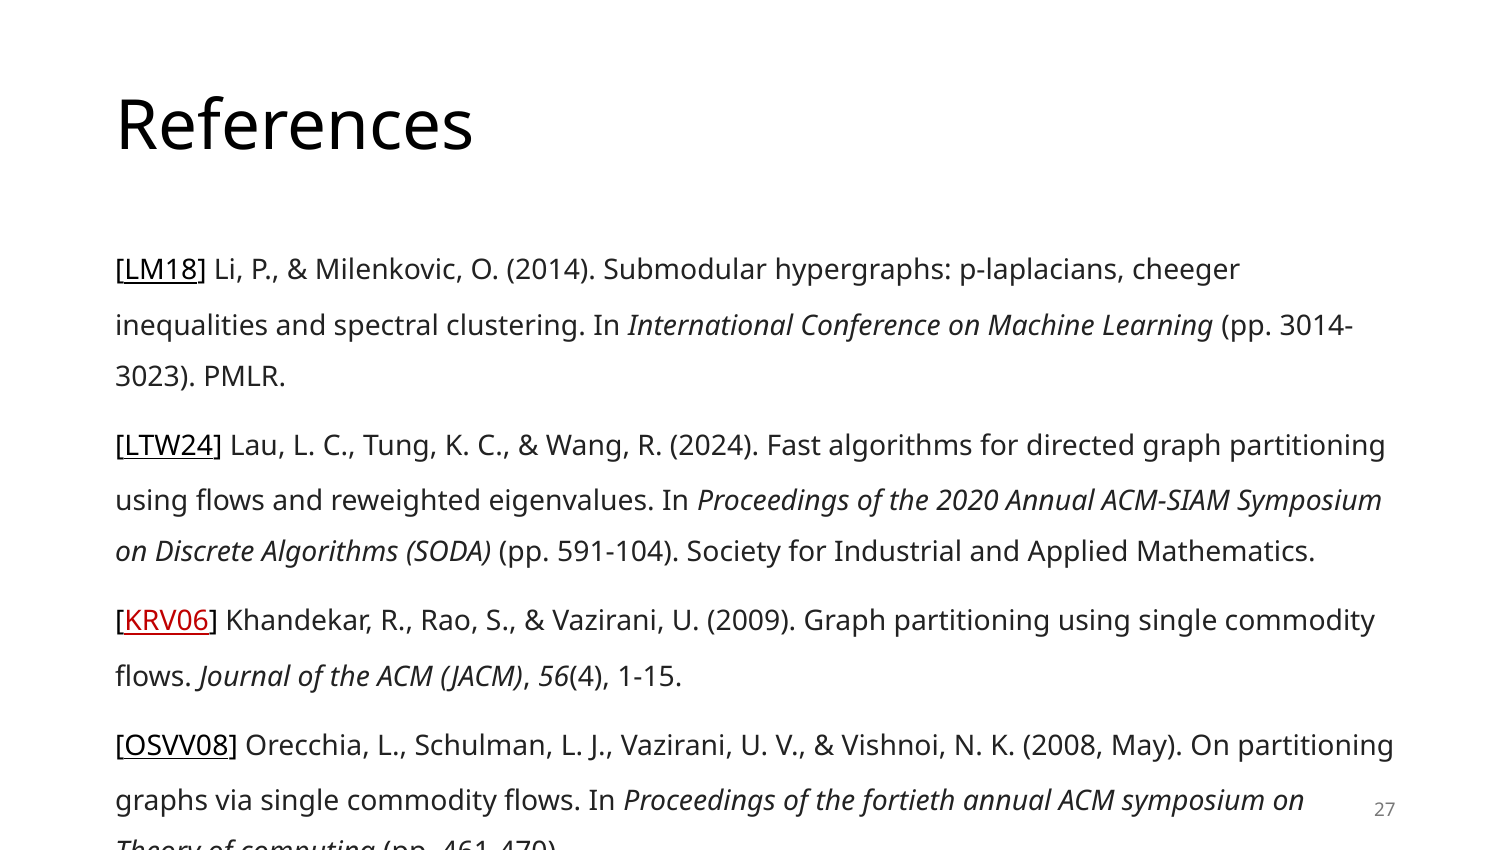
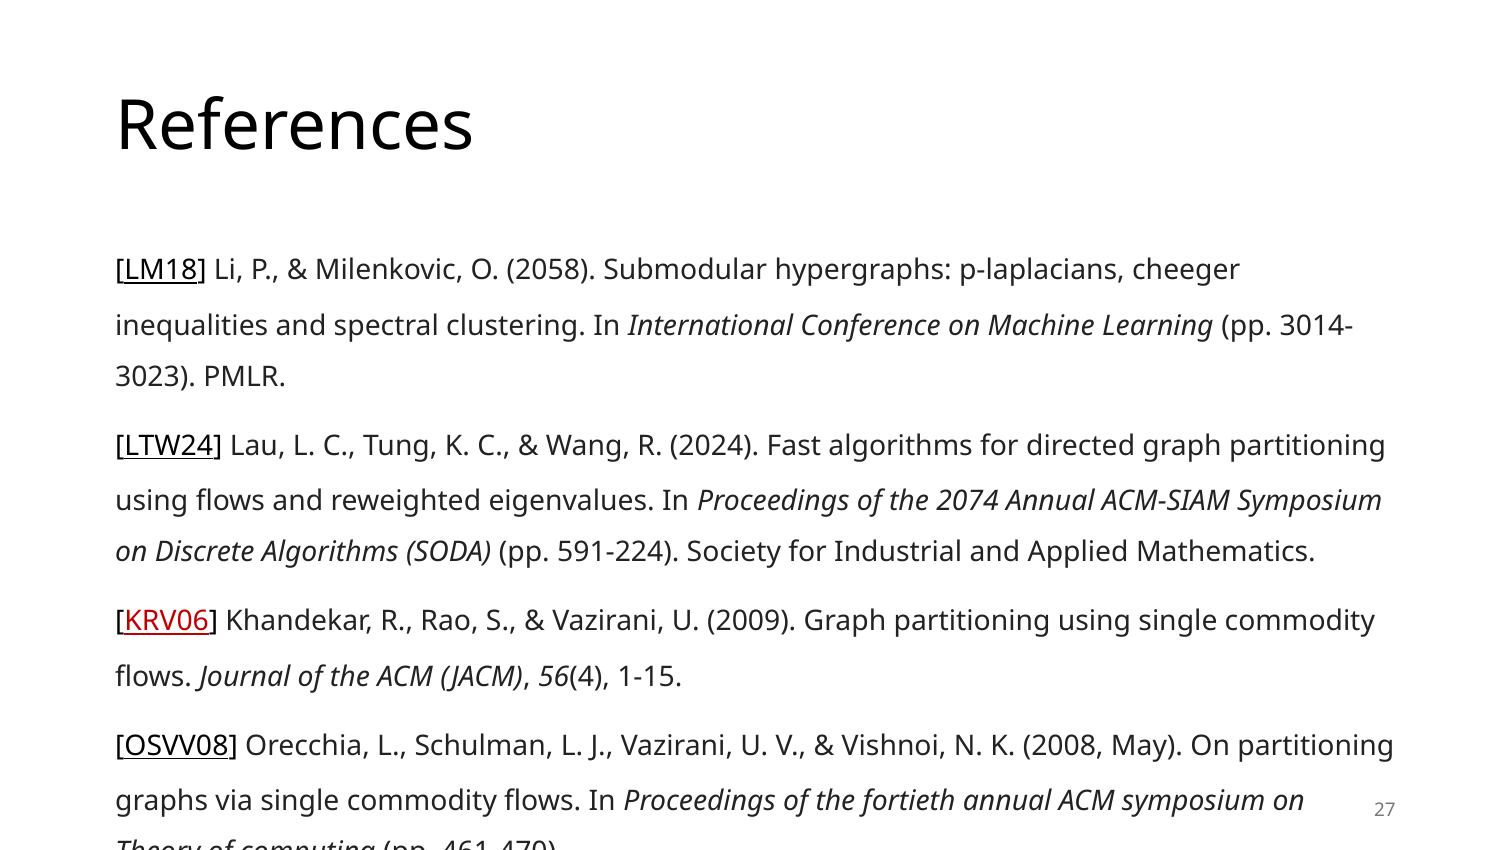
2014: 2014 -> 2058 (551, 270)
2020: 2020 -> 2074 (968, 501)
591-104: 591-104 -> 591-224 (618, 552)
